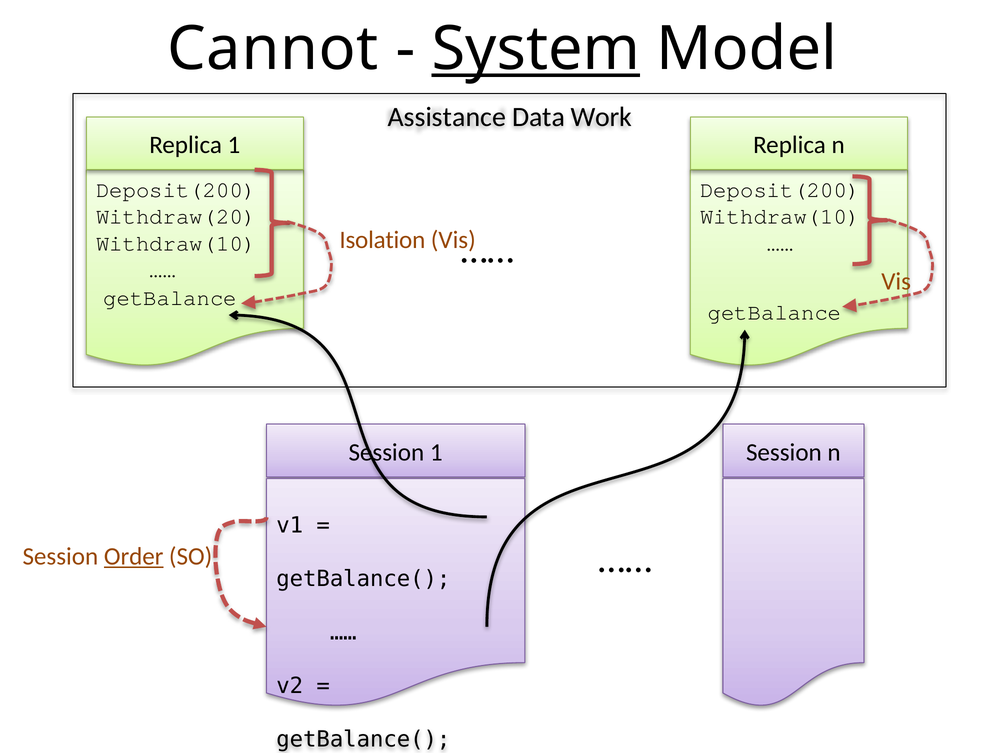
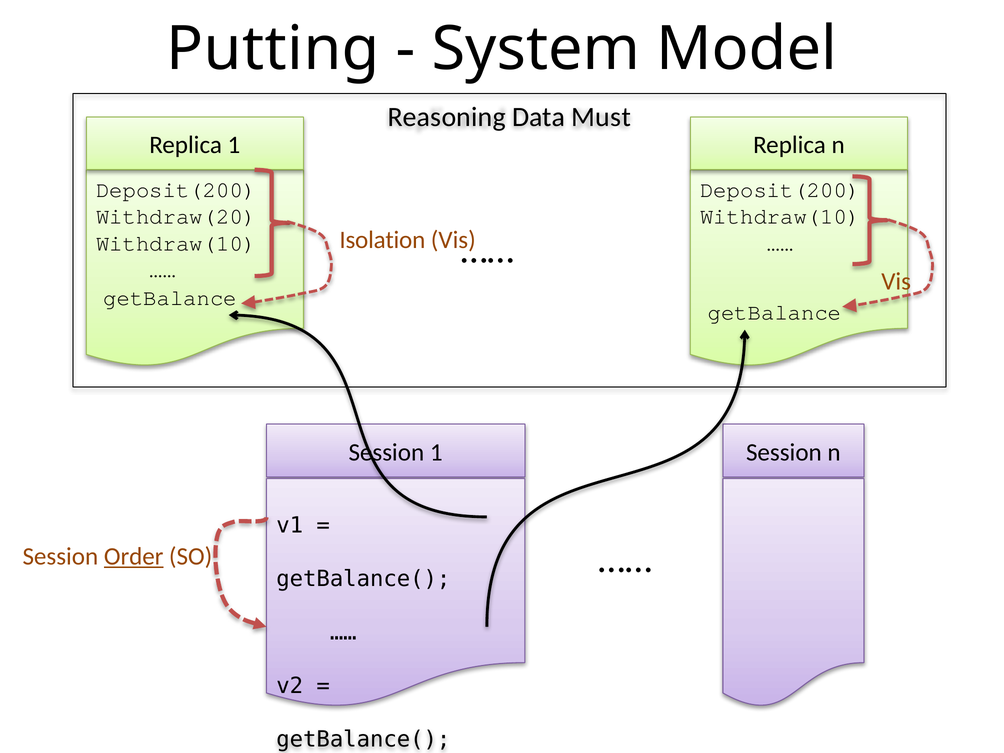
Cannot: Cannot -> Putting (273, 49)
System underline: present -> none (536, 49)
Assistance: Assistance -> Reasoning (447, 117)
Work: Work -> Must (601, 117)
